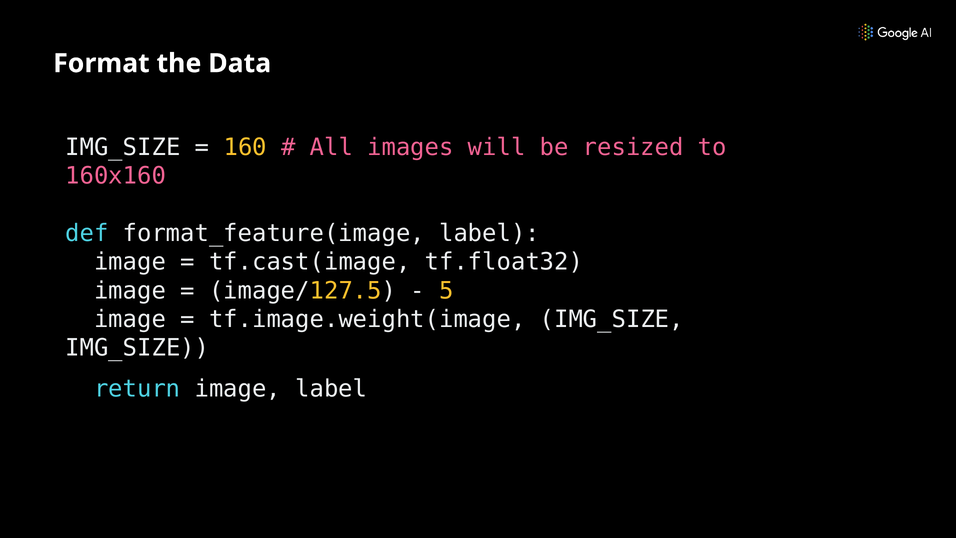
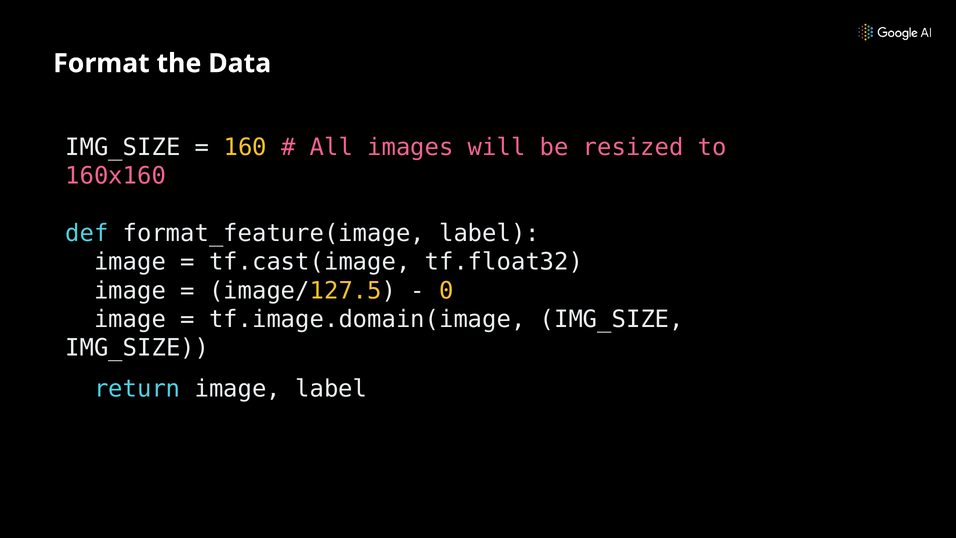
5: 5 -> 0 (446, 291)
tf.image.weight(image: tf.image.weight(image -> tf.image.domain(image (367, 319)
